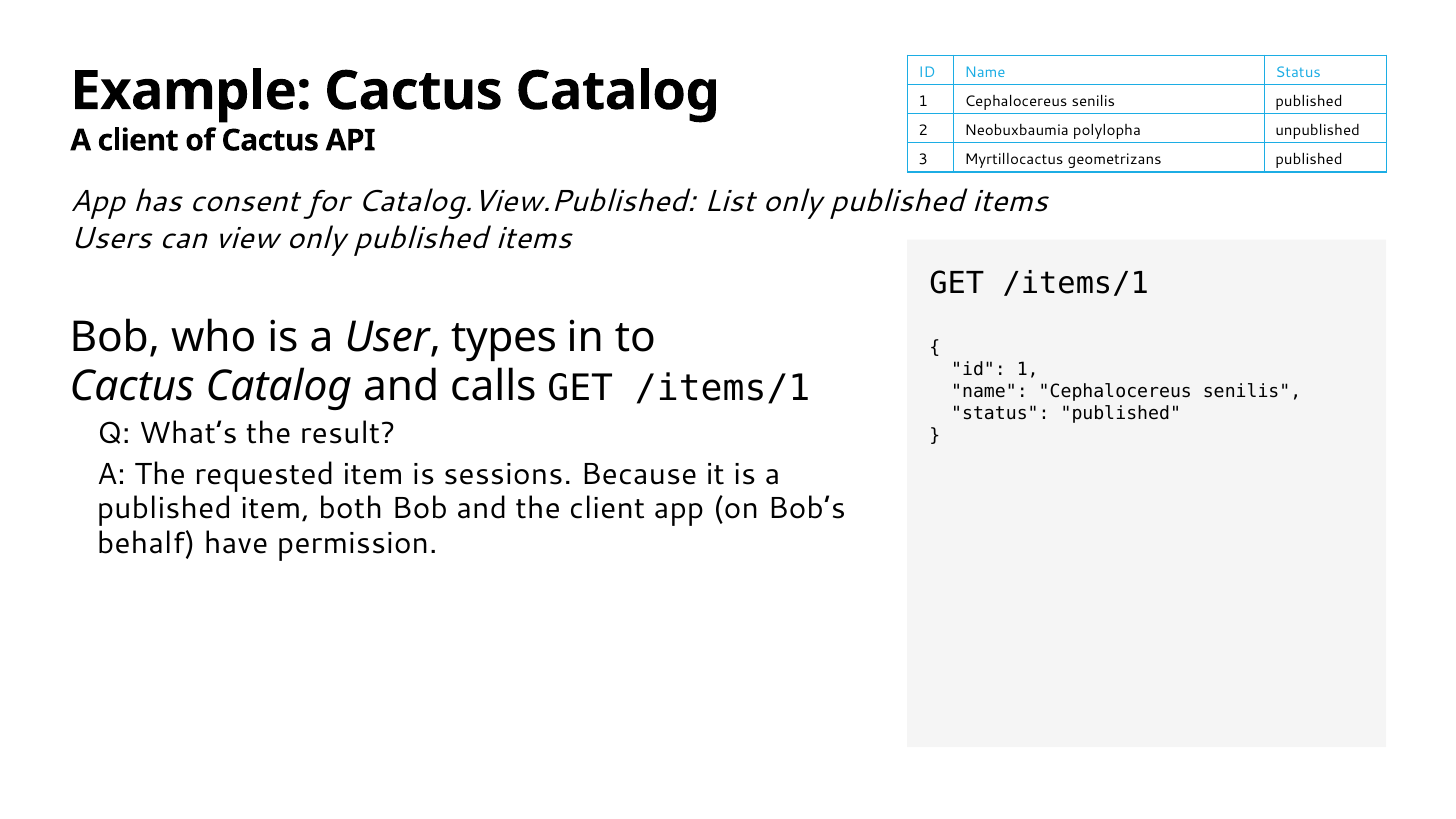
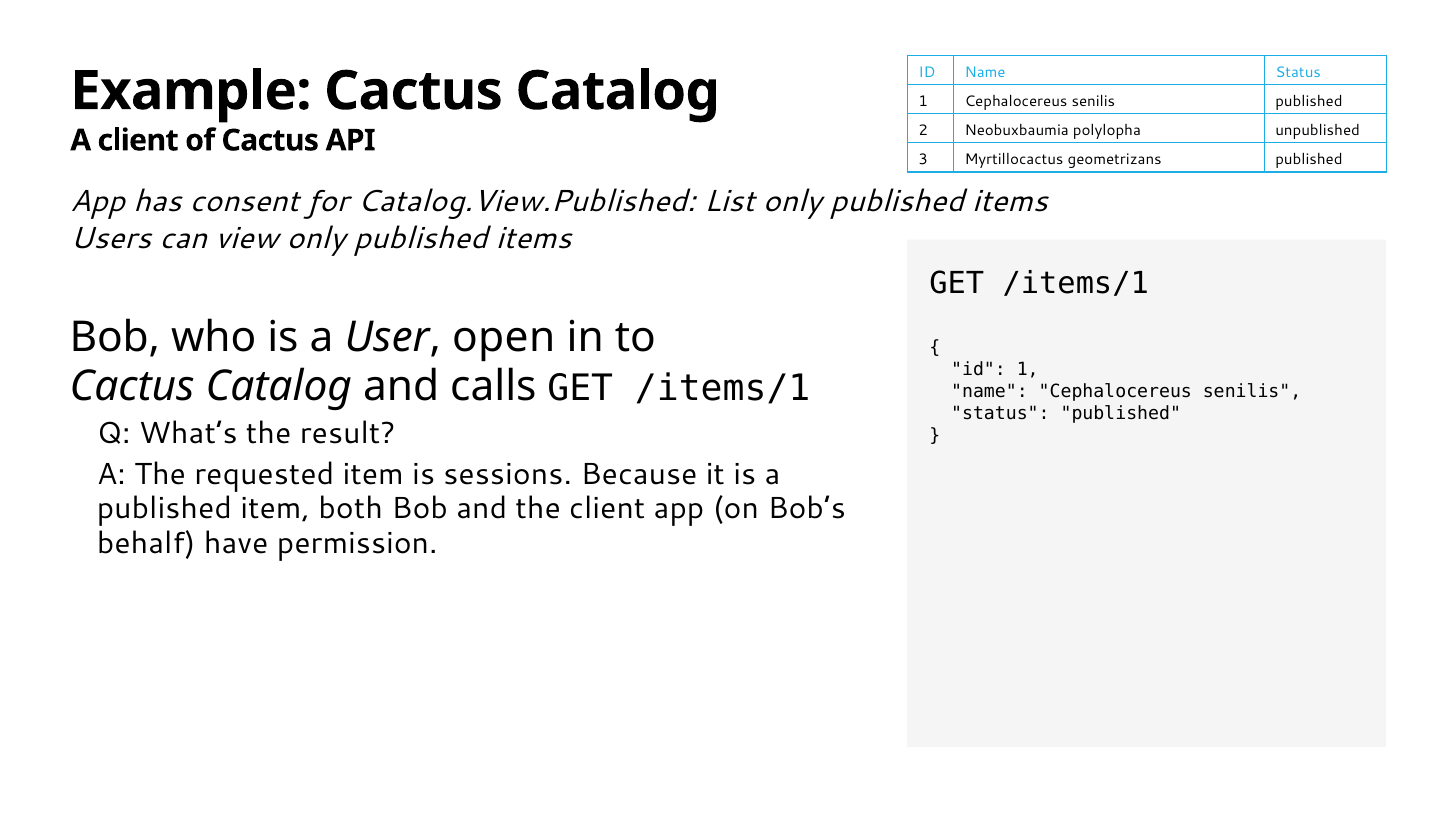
types: types -> open (504, 338)
